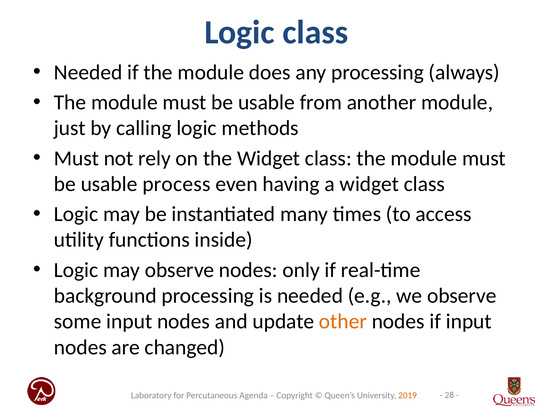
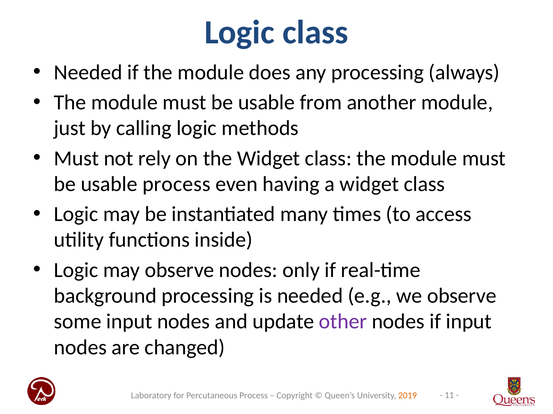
other colour: orange -> purple (343, 322)
28: 28 -> 11 (449, 396)
Percutaneous Agenda: Agenda -> Process (254, 396)
